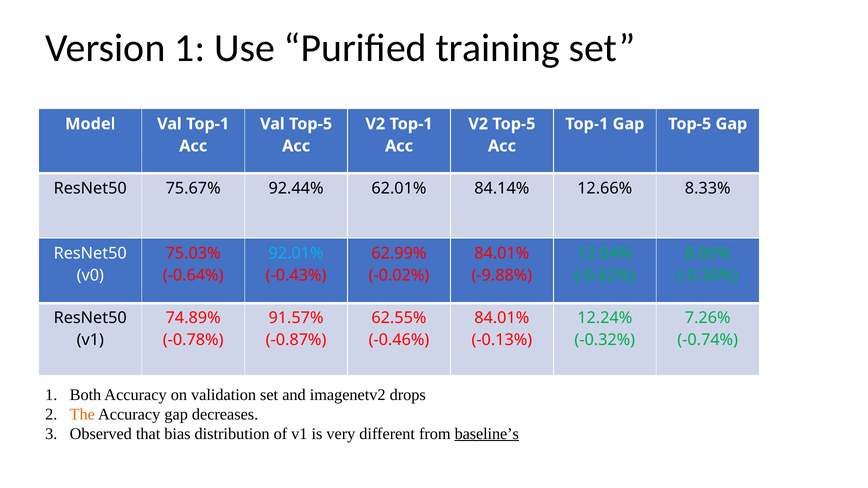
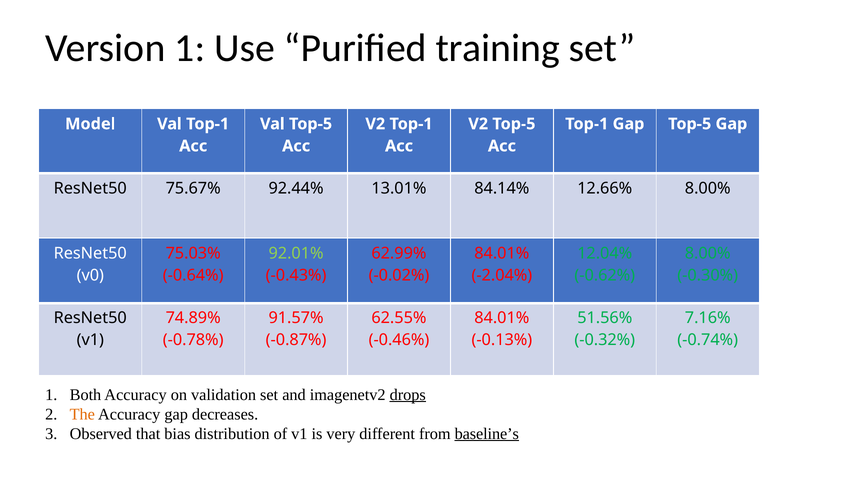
62.01%: 62.01% -> 13.01% (399, 189)
12.66% 8.33%: 8.33% -> 8.00% (708, 189)
92.01% colour: light blue -> light green (296, 253)
-9.88%: -9.88% -> -2.04% (502, 276)
12.24%: 12.24% -> 51.56% (605, 318)
7.26%: 7.26% -> 7.16% (708, 318)
drops underline: none -> present (408, 395)
